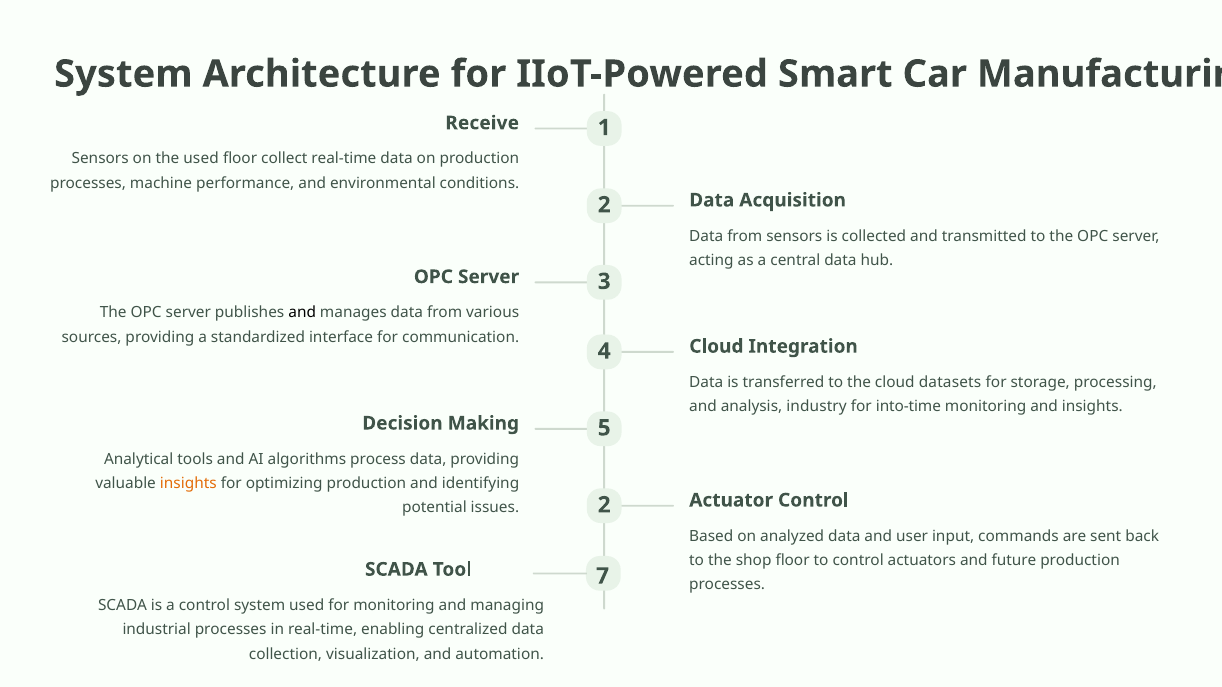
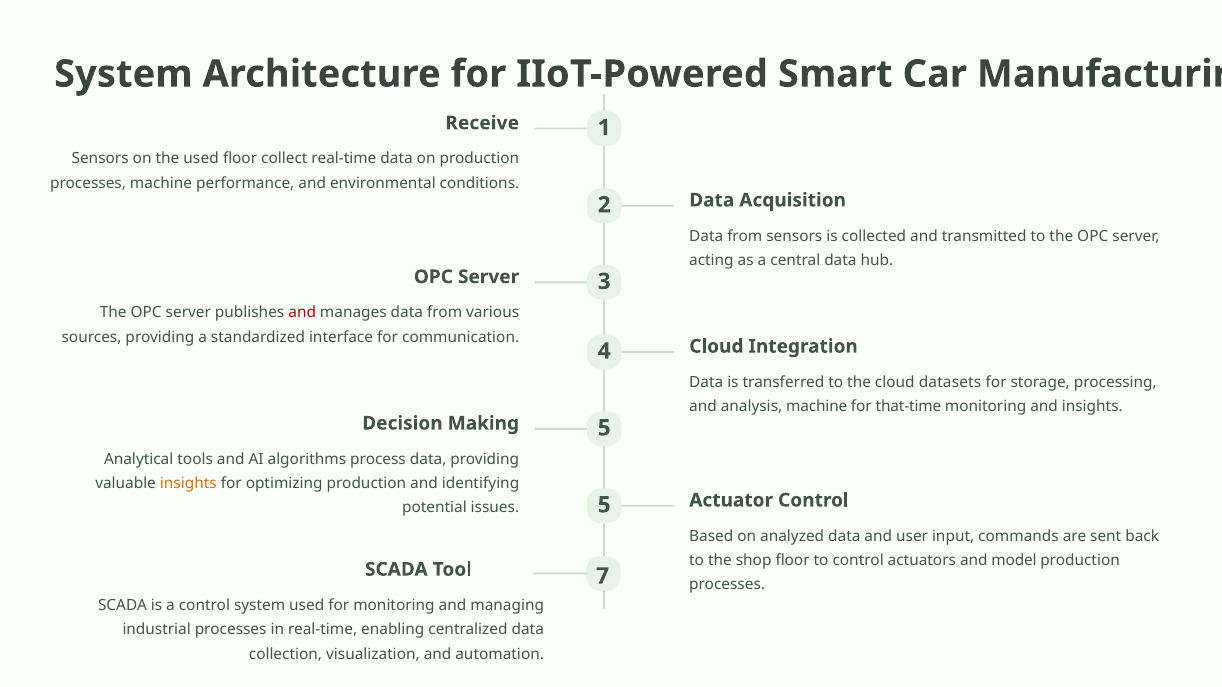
and colour: black -> red (302, 313)
analysis industry: industry -> machine (817, 407)
into-time: into-time -> that-time (908, 407)
issues 2: 2 -> 5 (604, 505)
future: future -> model (1014, 561)
